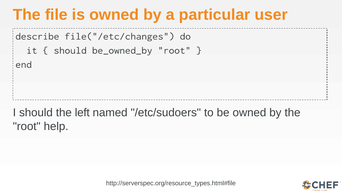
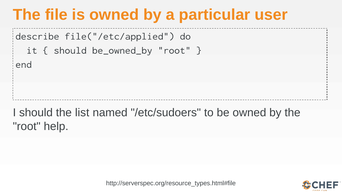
file("/etc/changes: file("/etc/changes -> file("/etc/applied (120, 36)
left: left -> list (82, 113)
